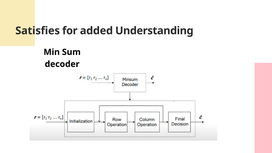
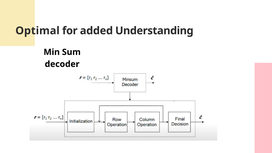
Satisfies: Satisfies -> Optimal (38, 31)
